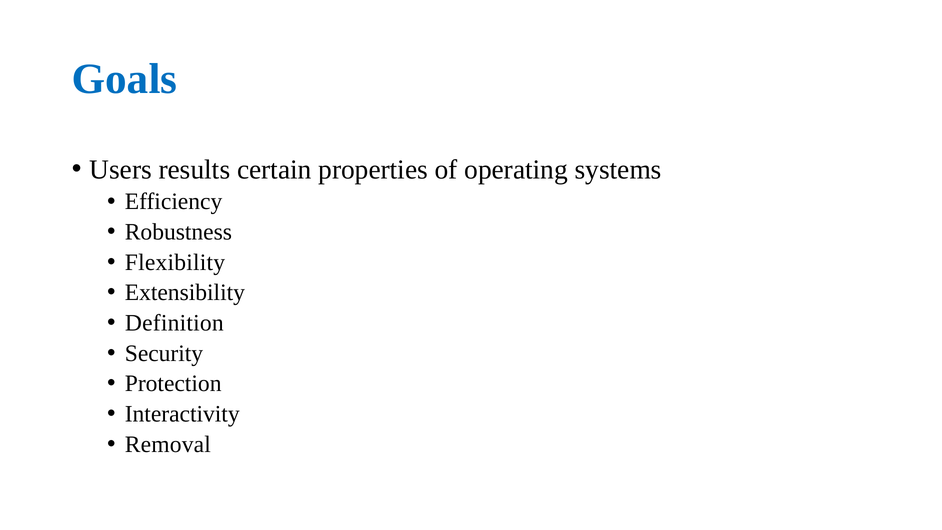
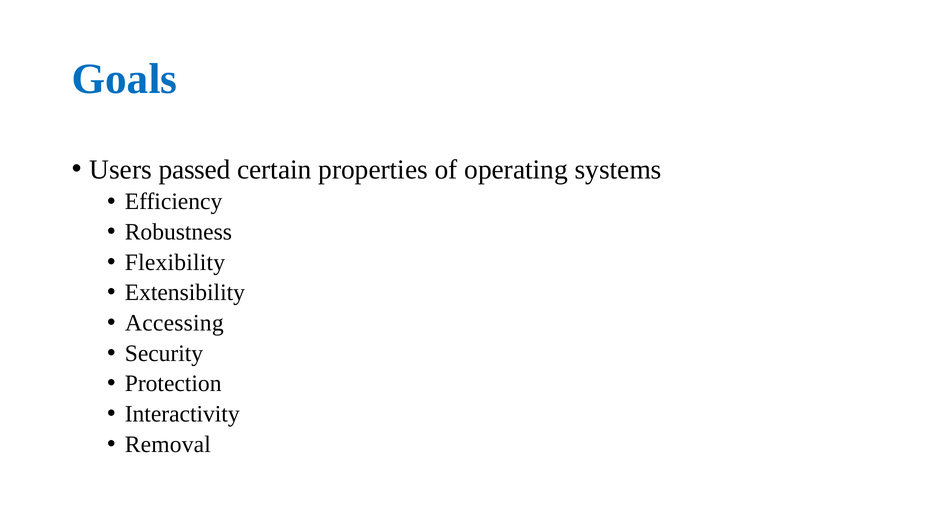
results: results -> passed (195, 170)
Definition: Definition -> Accessing (174, 323)
